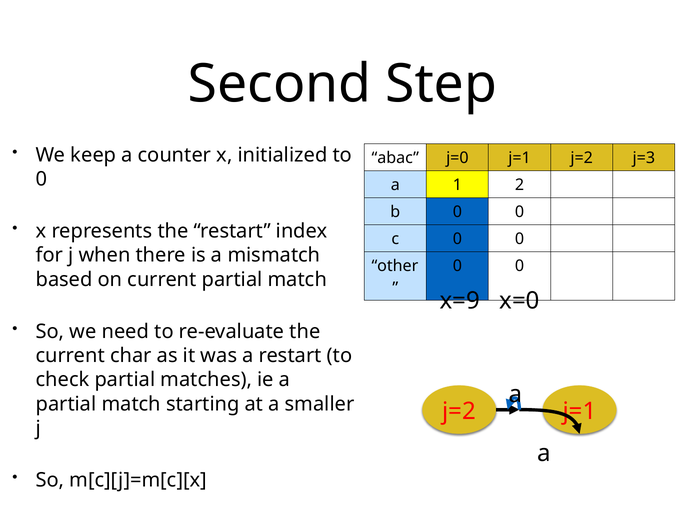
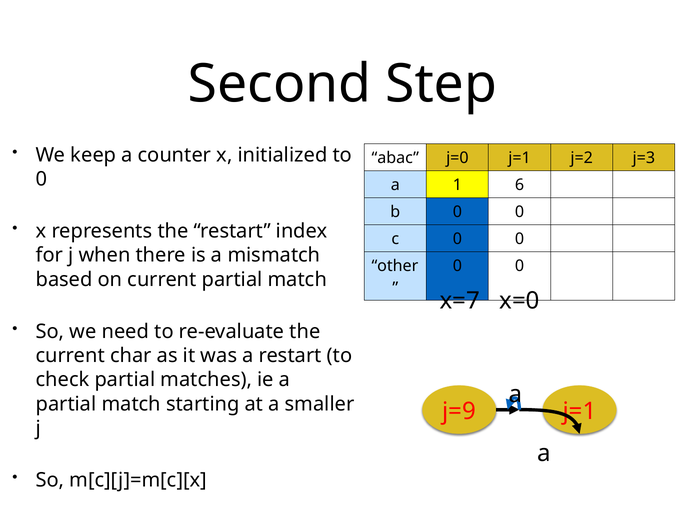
2: 2 -> 6 (520, 185)
x=9: x=9 -> x=7 (460, 300)
j=2: j=2 -> j=9 (459, 411)
